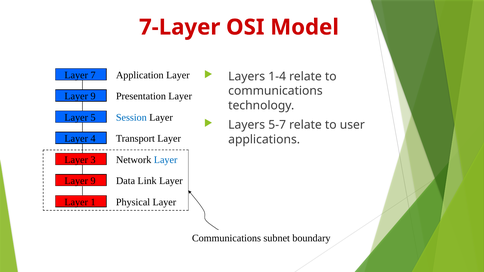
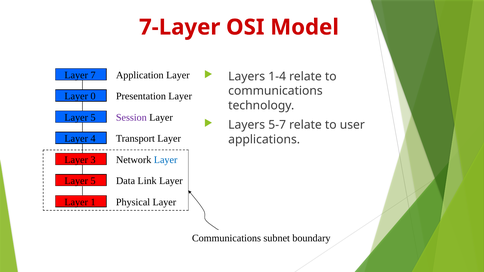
9: 9 -> 0 (93, 96)
Session colour: blue -> purple (131, 117)
9: 9 -> 5 (93, 181)
